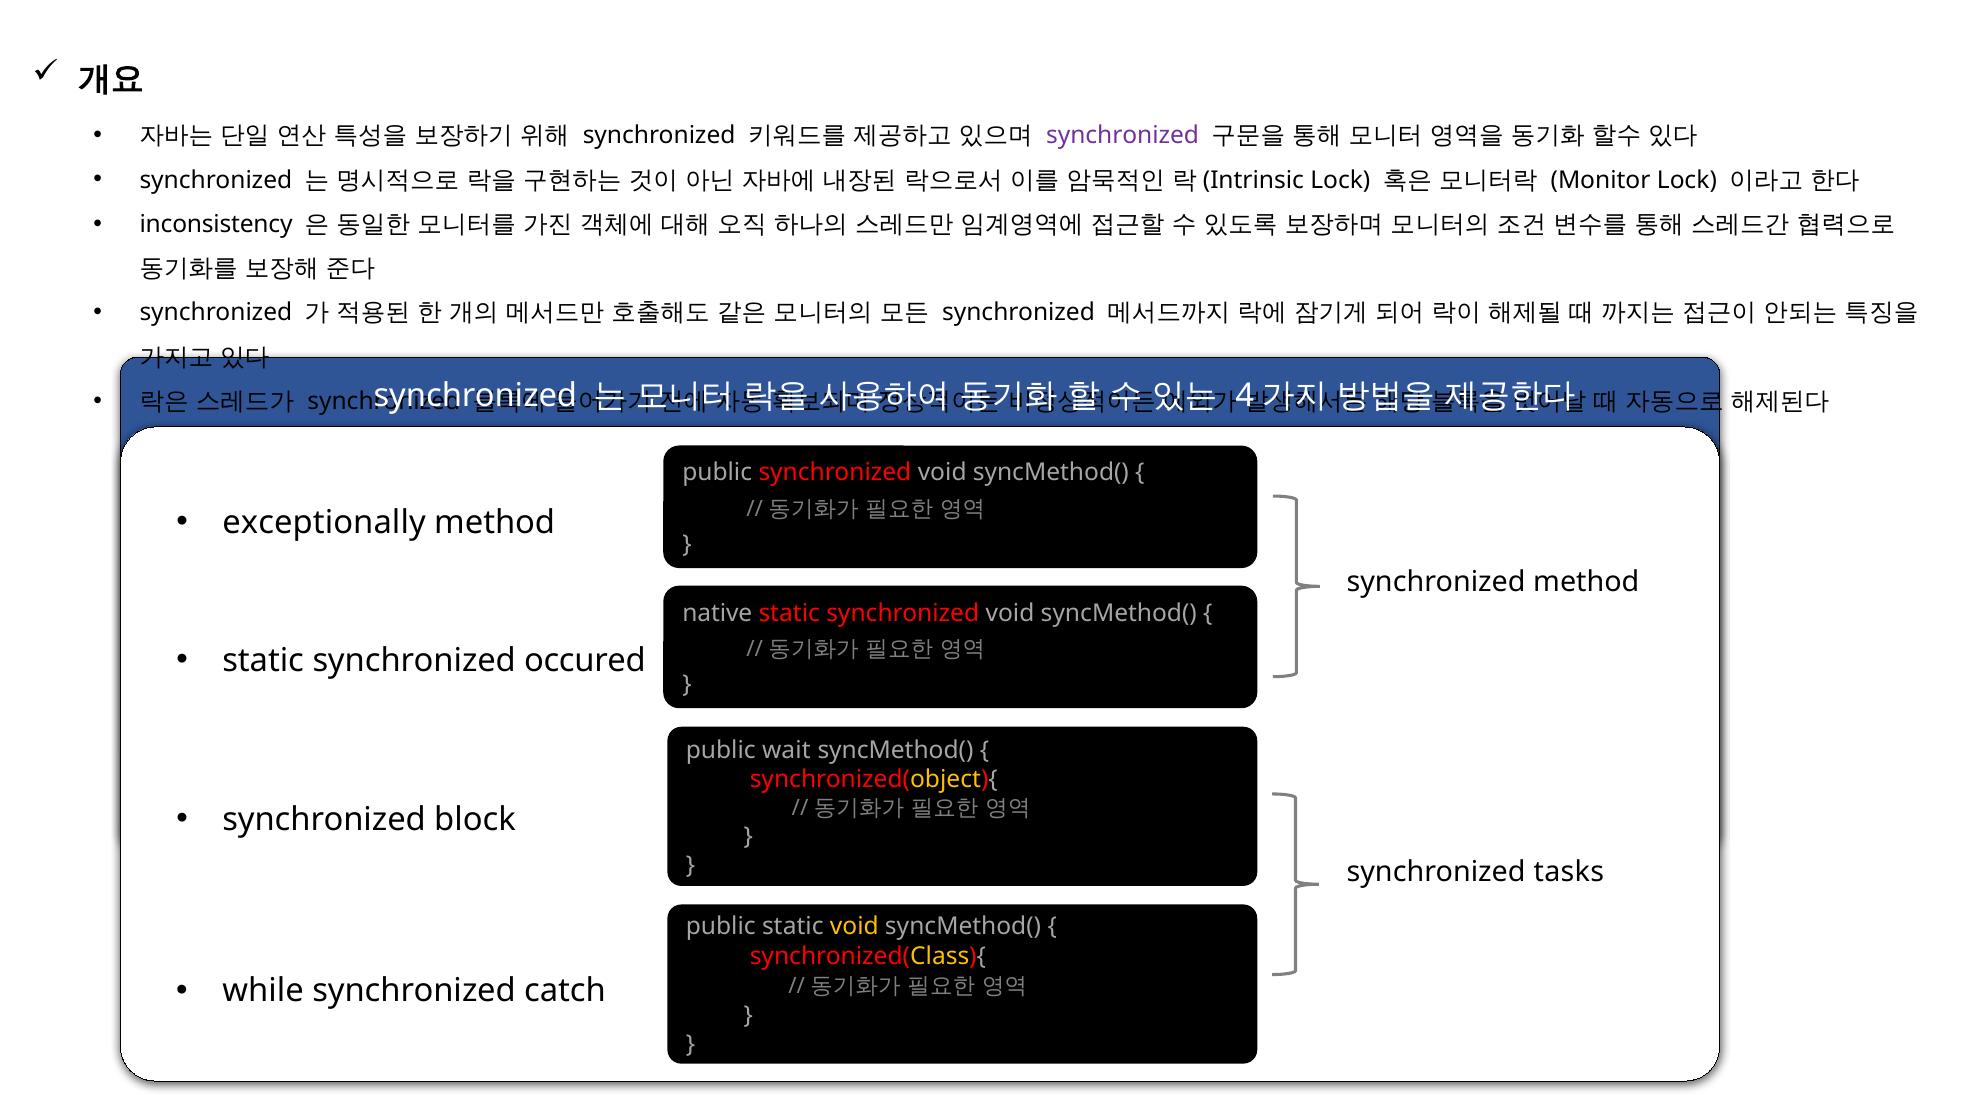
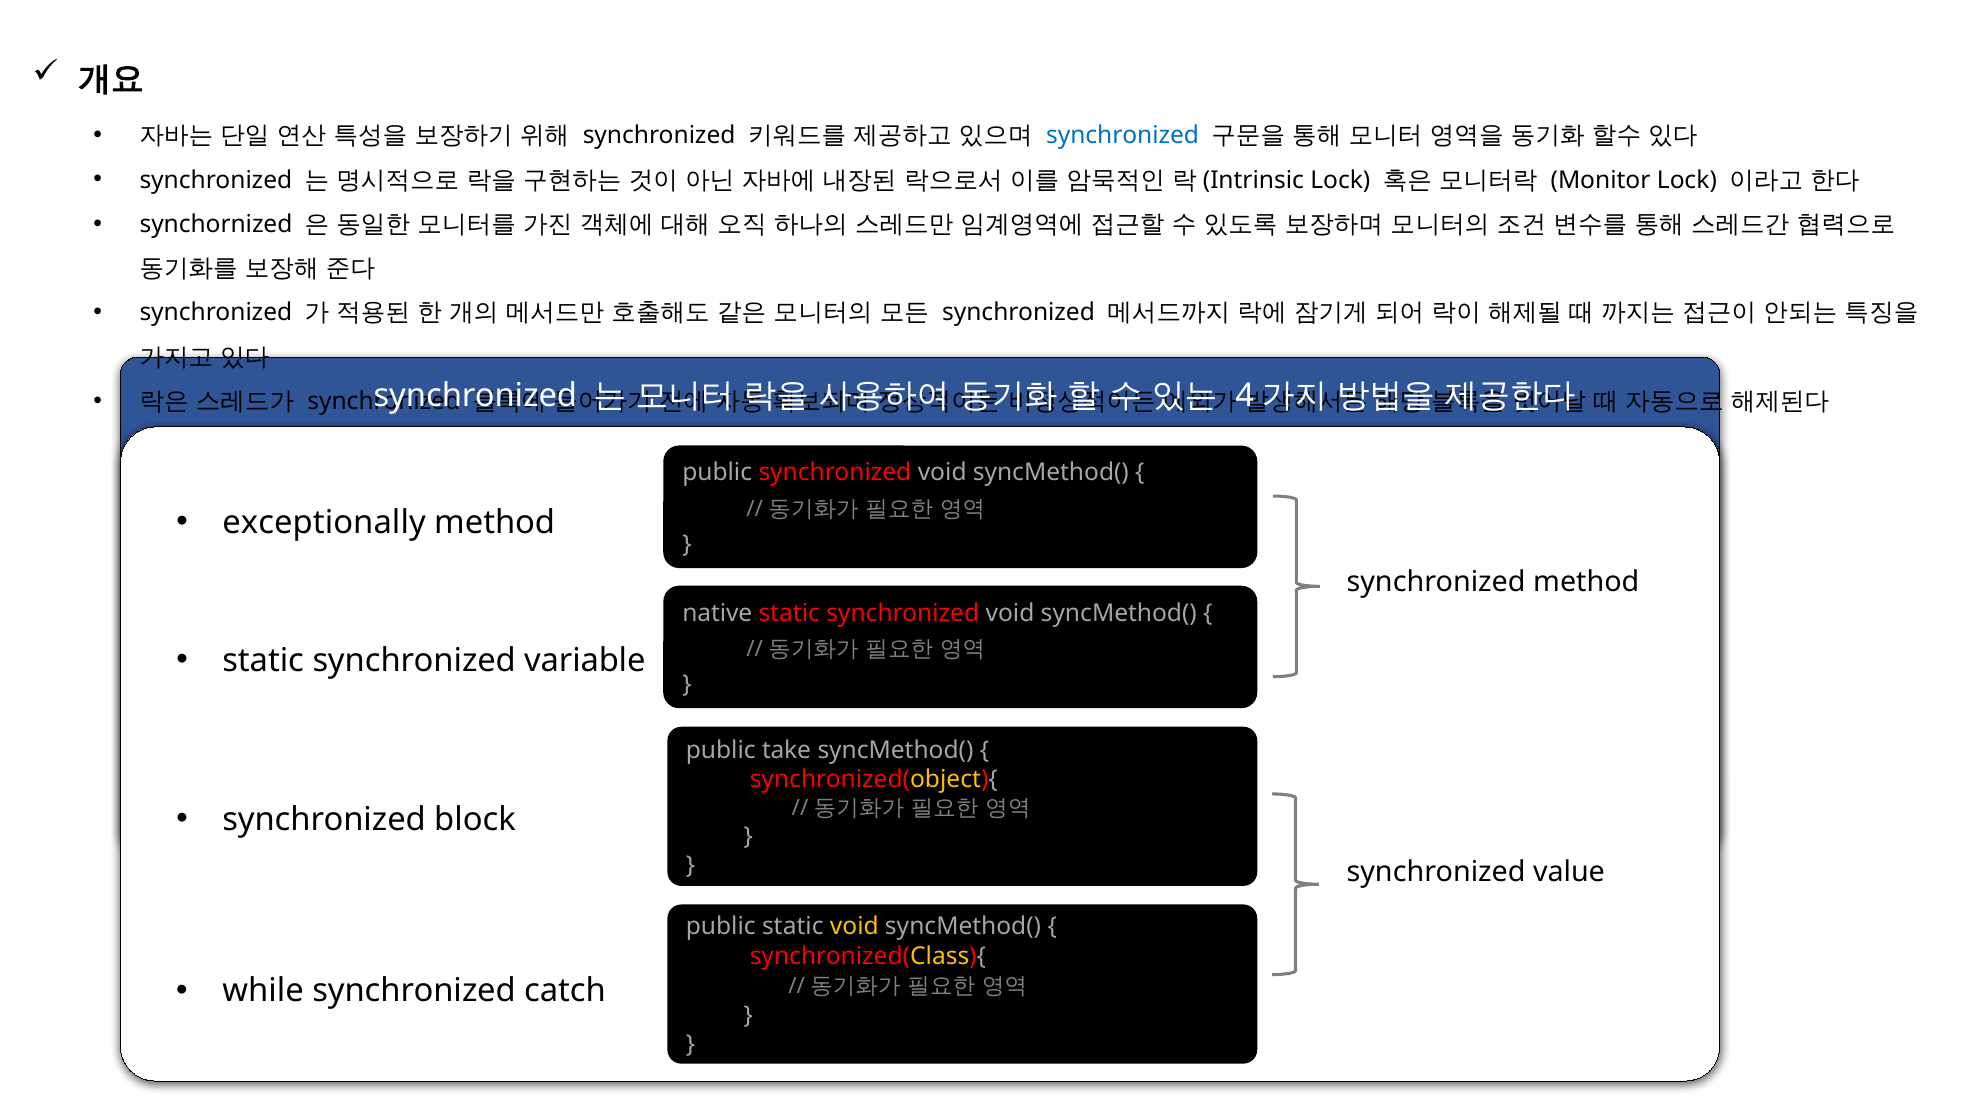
synchronized colour: purple -> blue (1123, 136)
inconsistency: inconsistency -> synchornized (216, 224)
occured: occured -> variable (585, 661)
wait: wait -> take (787, 751)
tasks: tasks -> value (1569, 872)
